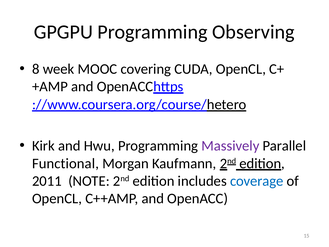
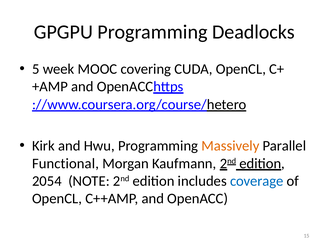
Observing: Observing -> Deadlocks (253, 32)
8: 8 -> 5 (36, 69)
Massively colour: purple -> orange (230, 146)
2011: 2011 -> 2054 (47, 181)
